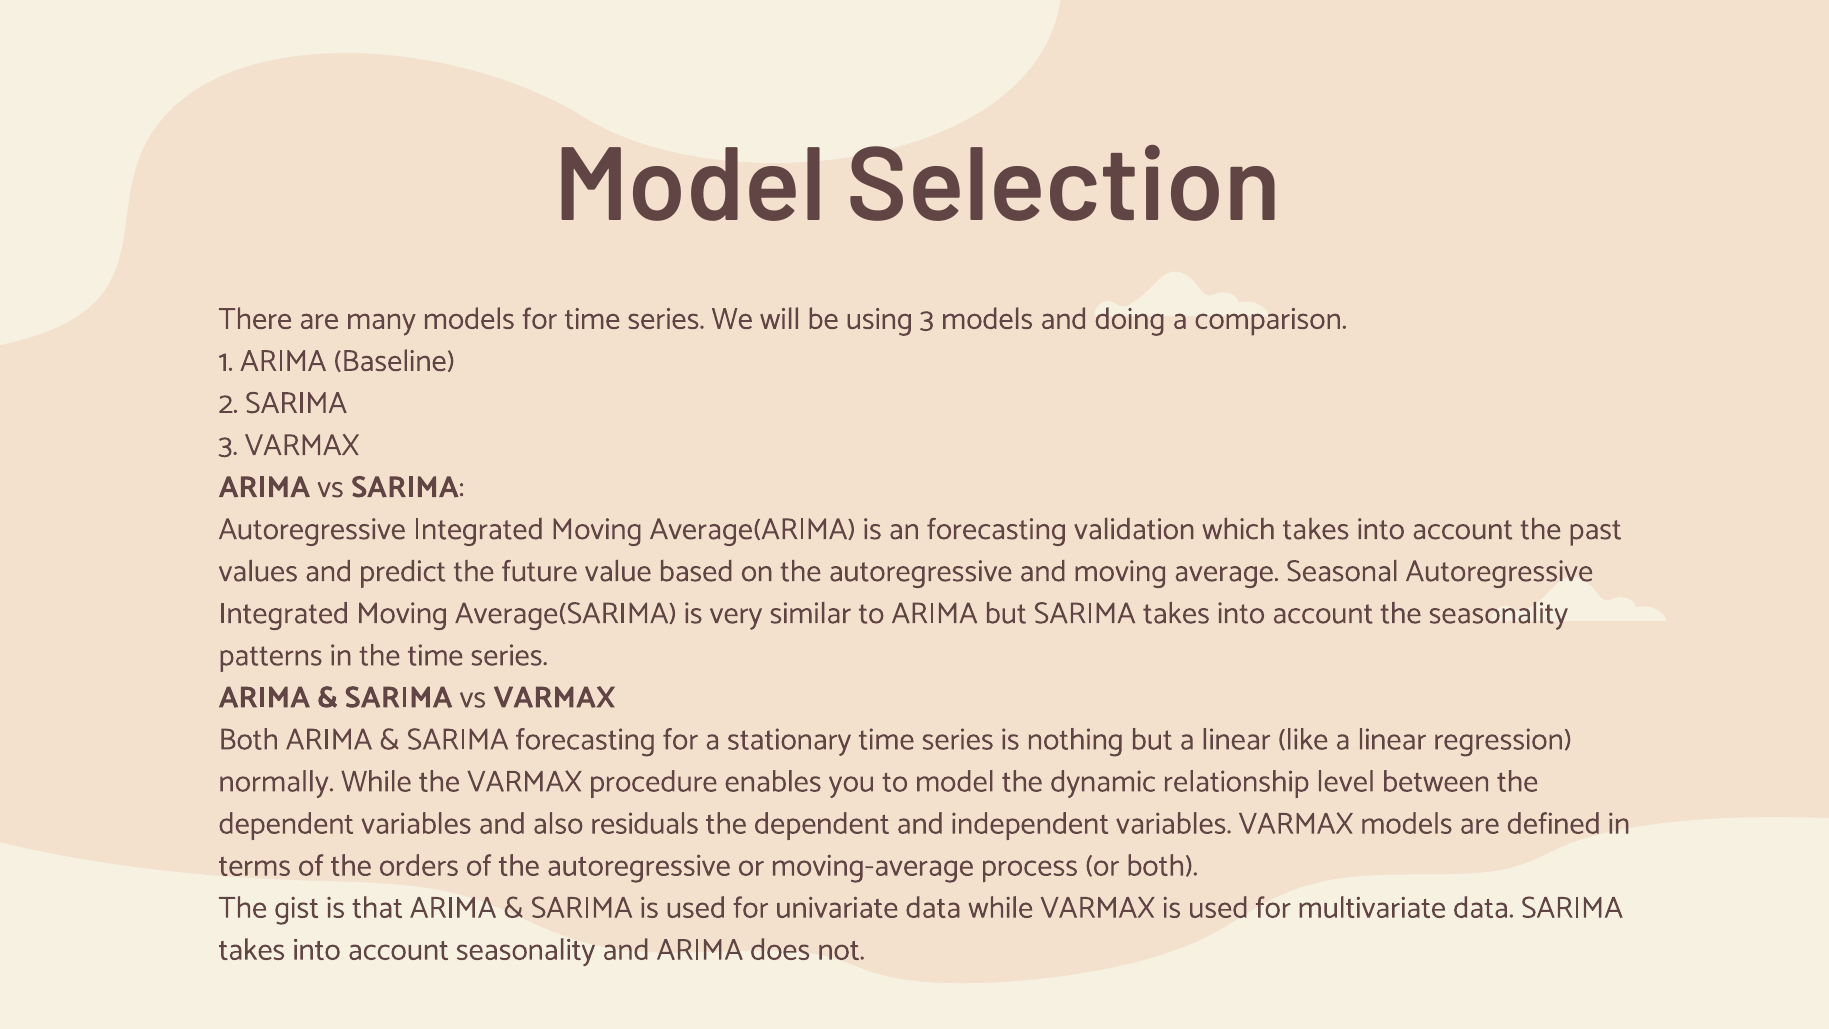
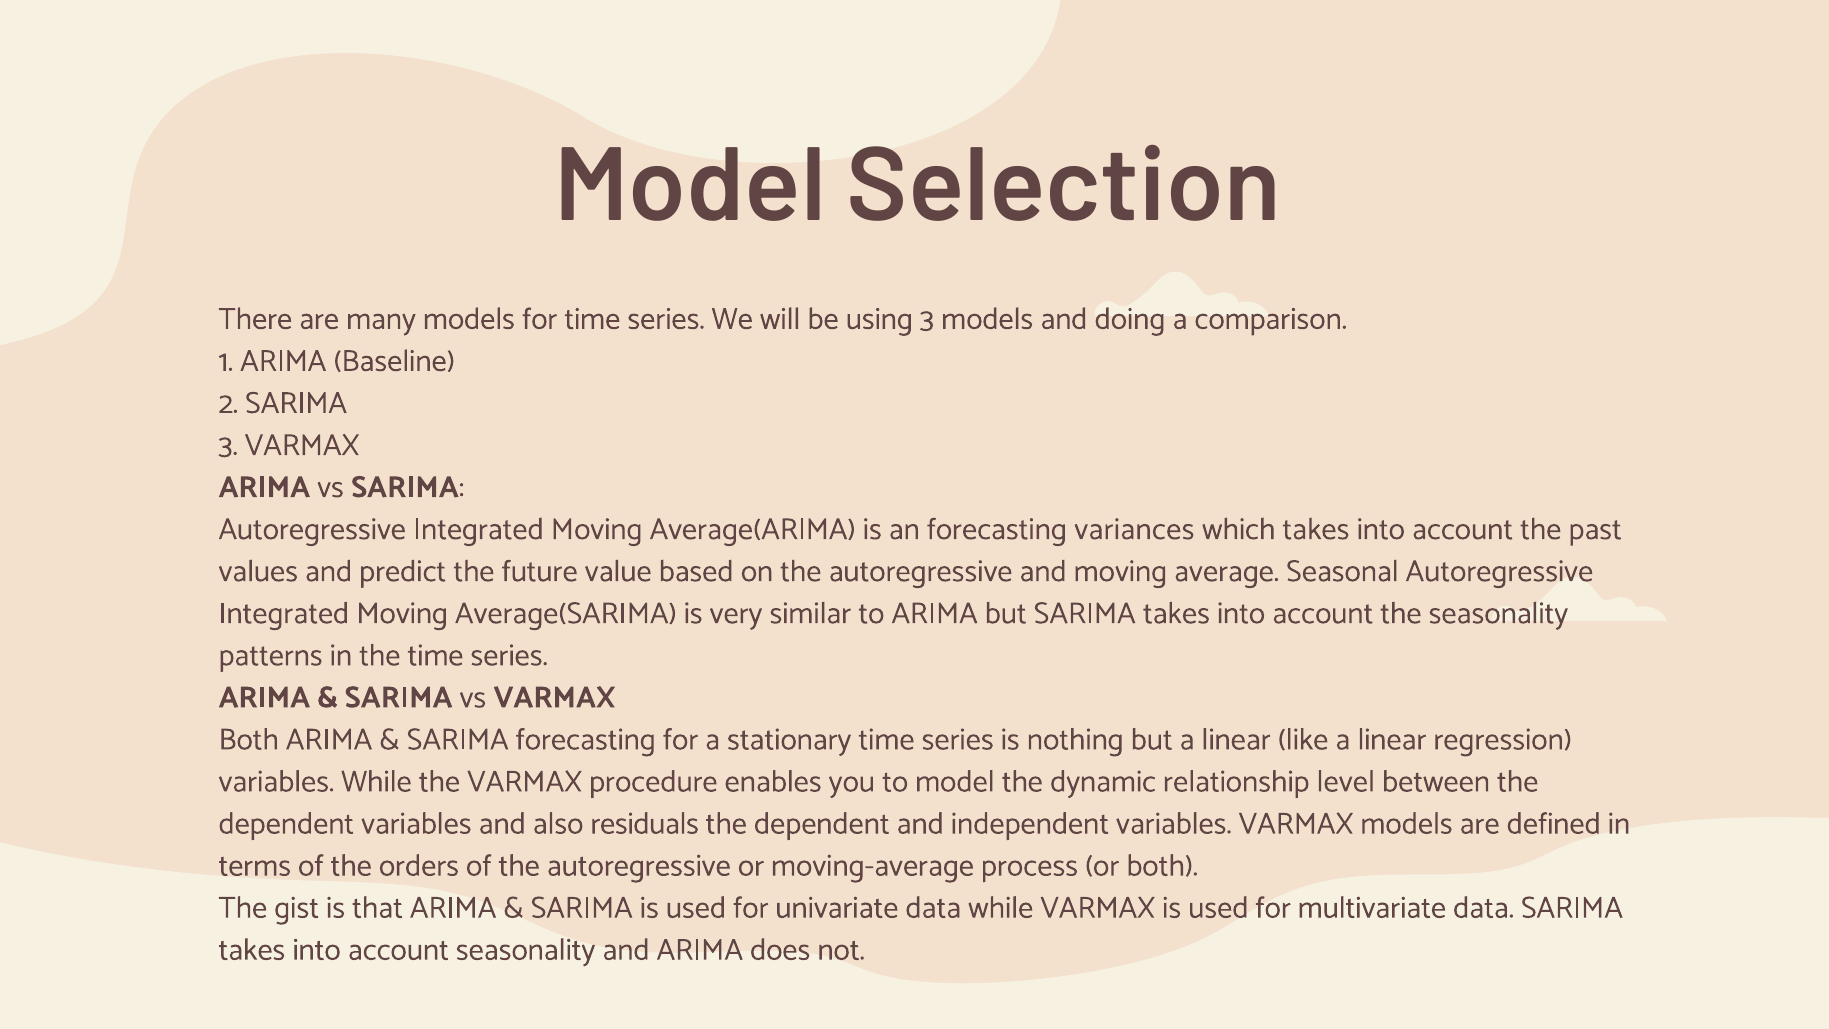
validation: validation -> variances (1134, 529)
normally: normally -> variables (276, 781)
